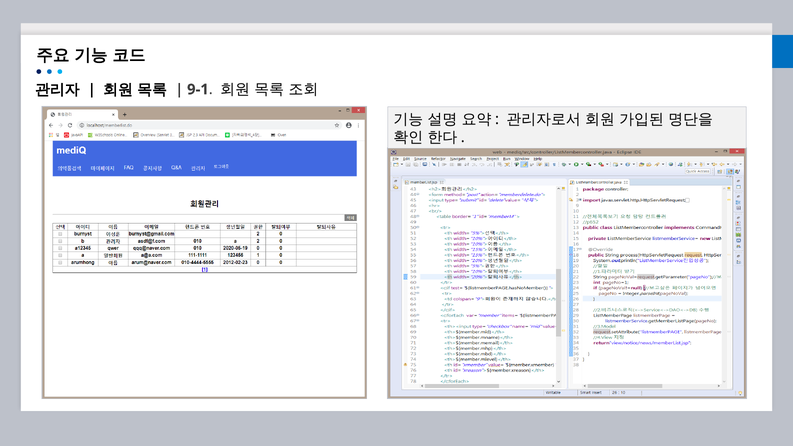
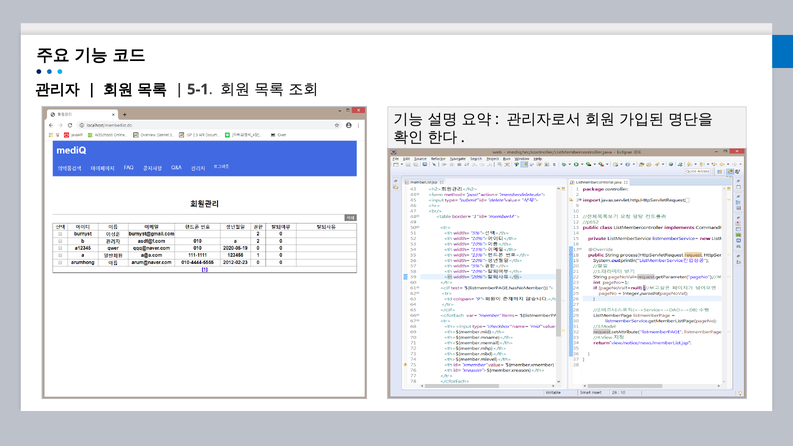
9-1: 9-1 -> 5-1 (198, 89)
